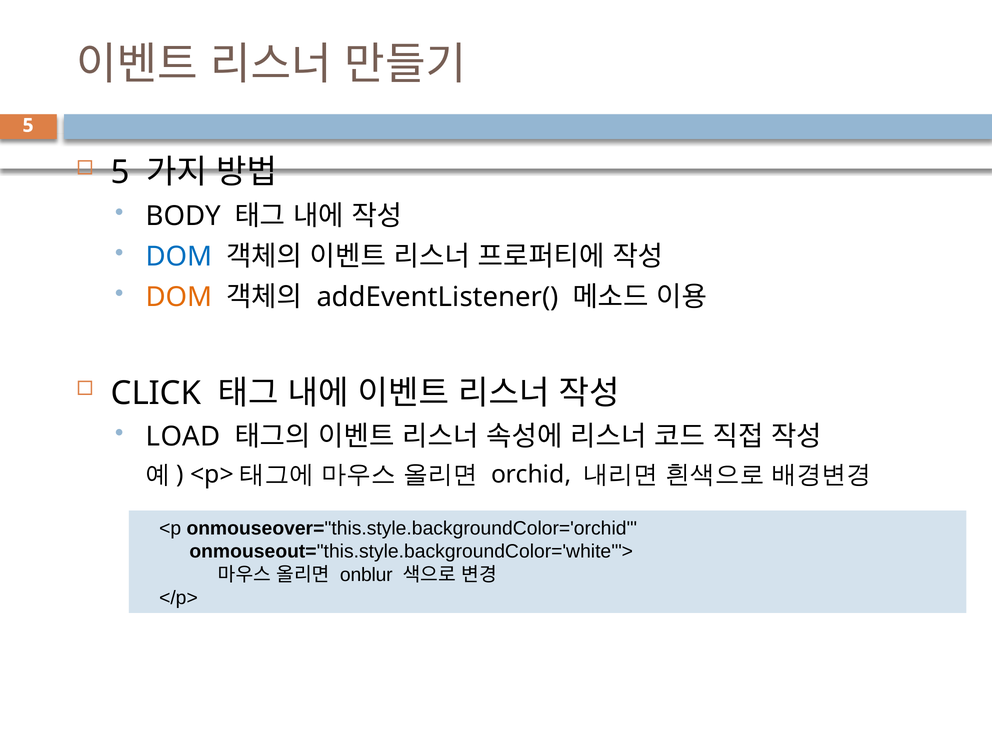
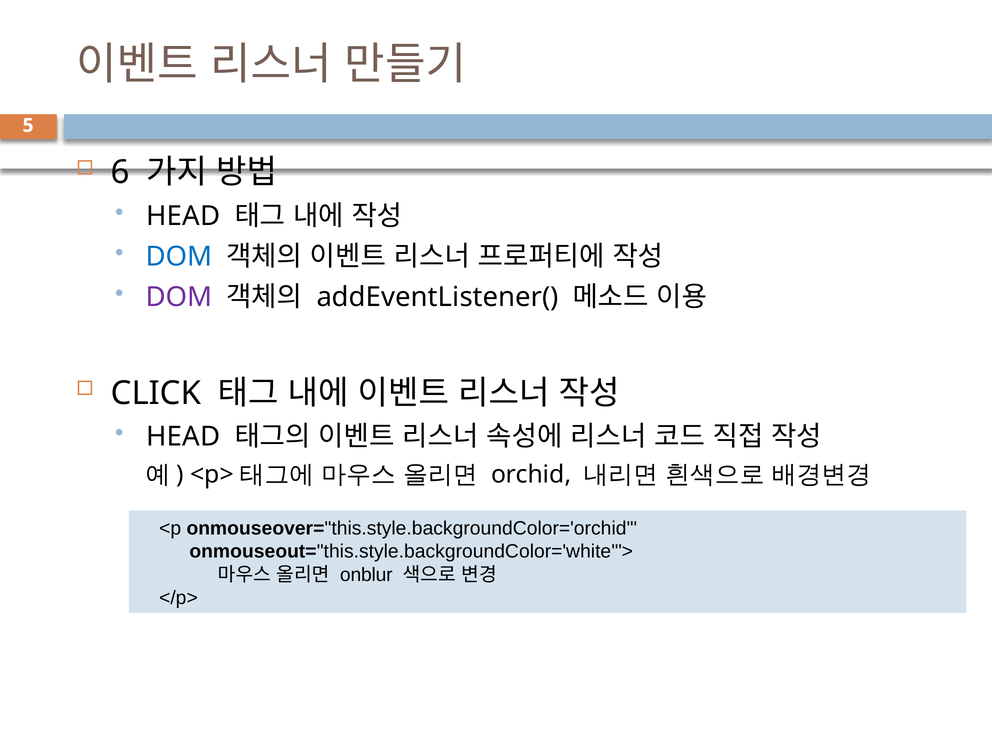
5: 5 -> 6 (120, 172)
BODY: BODY -> HEAD (183, 216)
DOM colour: orange -> purple (179, 297)
LOAD: LOAD -> HEAD (183, 437)
